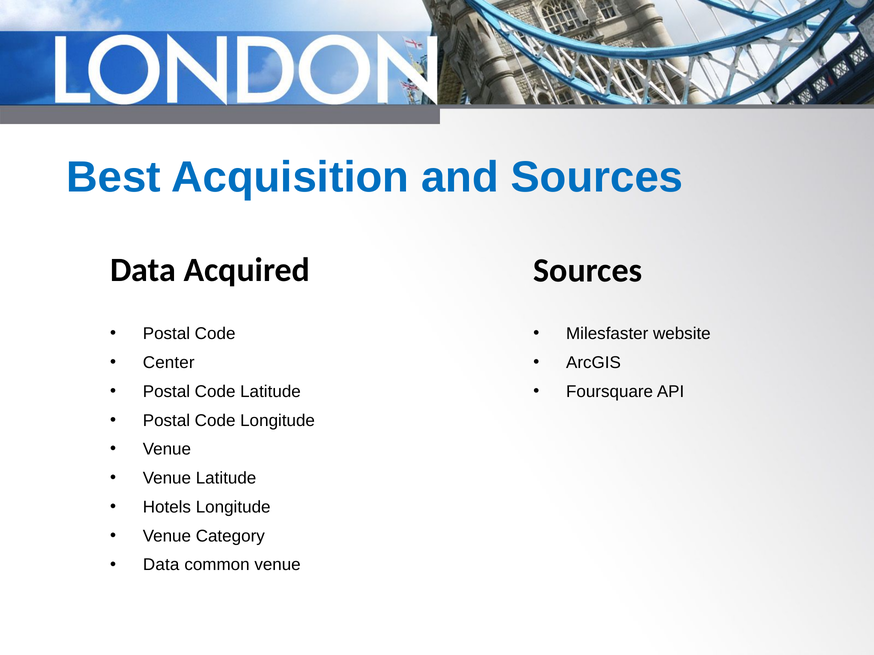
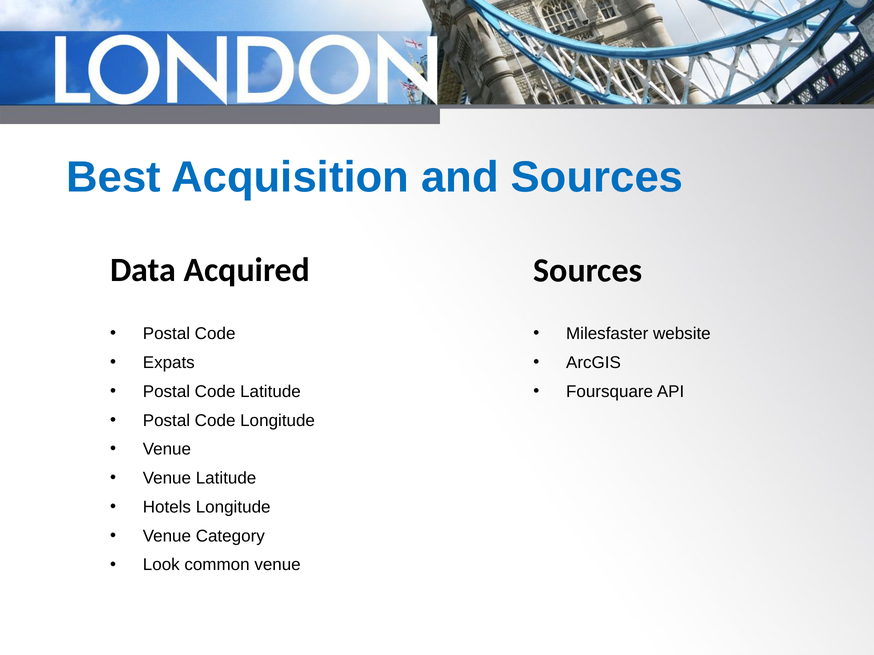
Center: Center -> Expats (169, 363)
Data: Data -> Look (161, 565)
